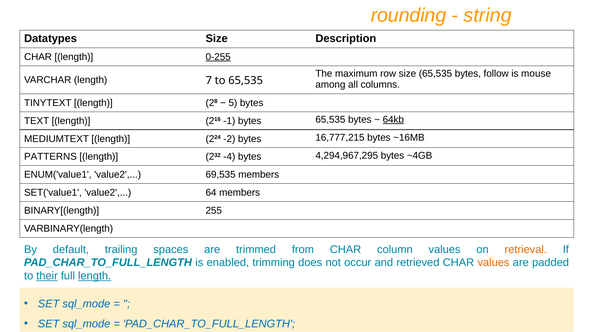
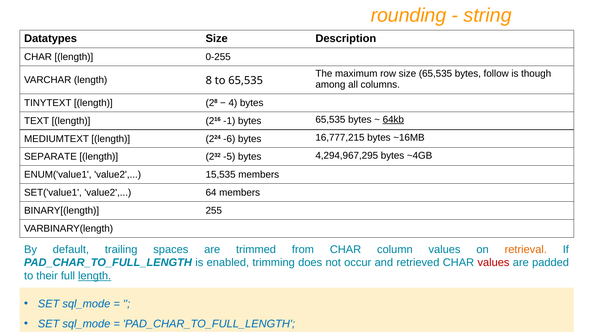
0-255 underline: present -> none (218, 57)
mouse: mouse -> though (536, 74)
7: 7 -> 8 (209, 80)
5: 5 -> 4 (233, 103)
-2: -2 -> -6 (229, 139)
PATTERNS: PATTERNS -> SEPARATE (50, 157)
-4: -4 -> -5 (229, 157)
69,535: 69,535 -> 15,535 (221, 175)
values colour: orange -> red (493, 263)
their underline: present -> none (47, 276)
